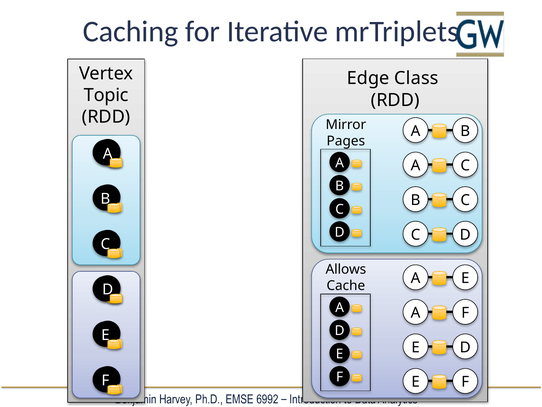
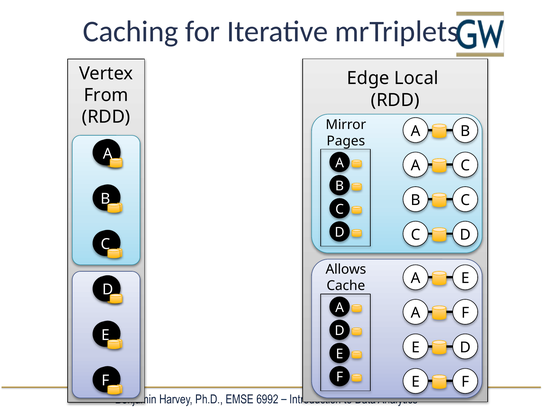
Class: Class -> Local (416, 78)
Topic: Topic -> From (106, 95)
